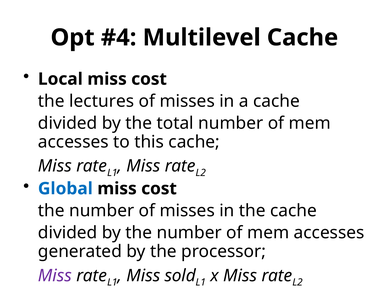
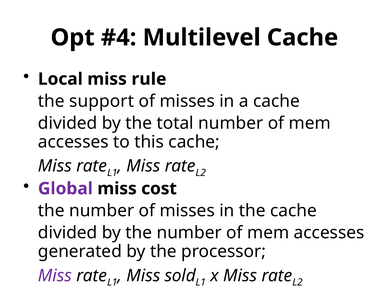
Local miss cost: cost -> rule (149, 79)
lectures: lectures -> support (102, 101)
Global colour: blue -> purple (65, 189)
